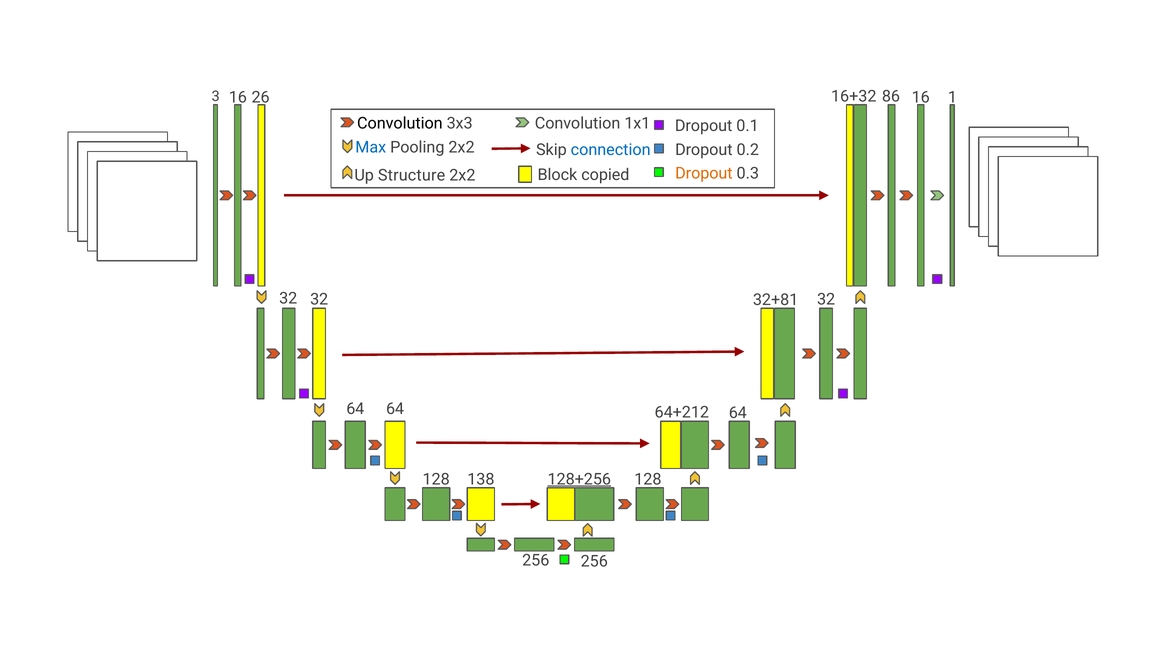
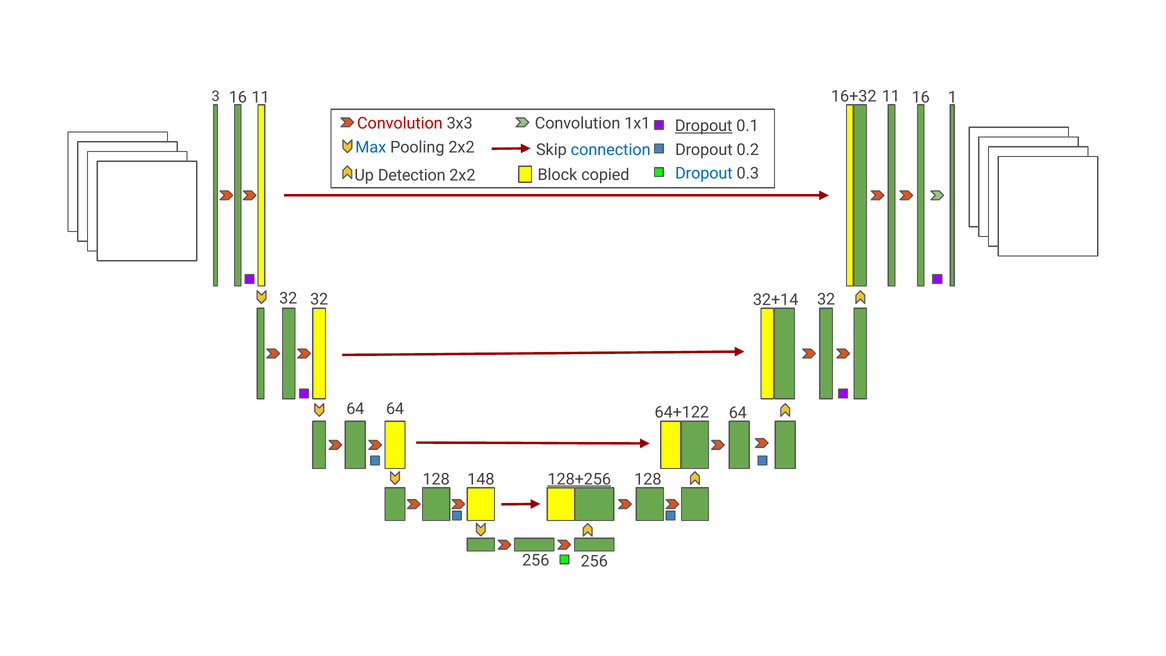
16+32 86: 86 -> 11 (891, 97)
16 26: 26 -> 11 (261, 98)
Convolution colour: black -> red (400, 123)
Dropout underline: none -> present (704, 126)
Dropout colour: orange -> blue (704, 173)
Structure: Structure -> Detection (412, 175)
32+81: 32+81 -> 32+14 (776, 300)
64+212: 64+212 -> 64+122 (682, 412)
138: 138 -> 148 (481, 480)
